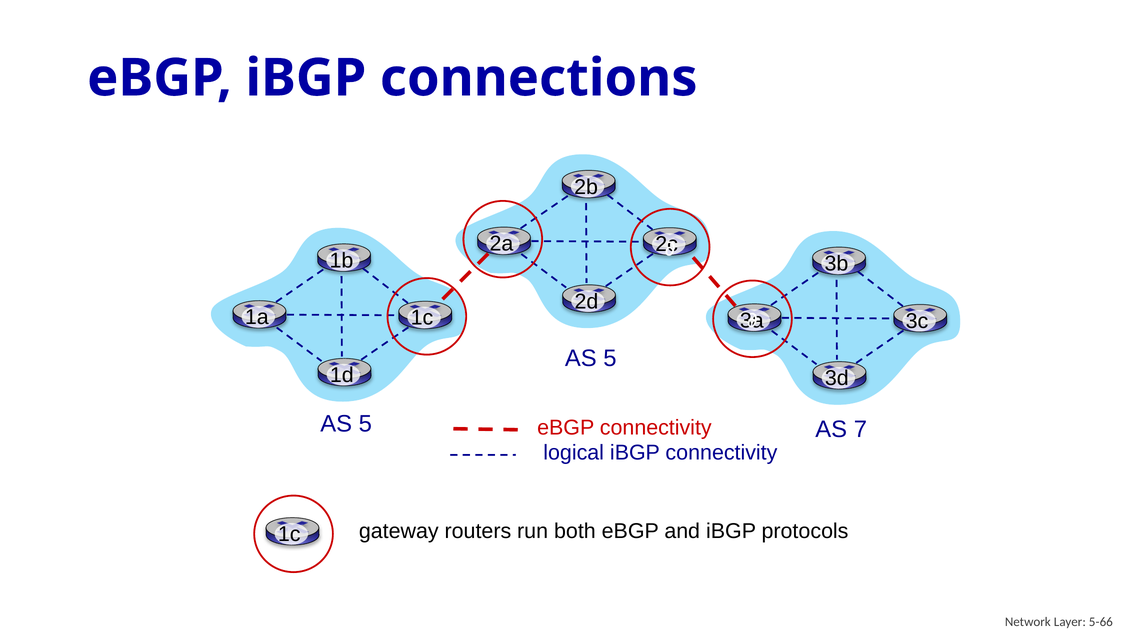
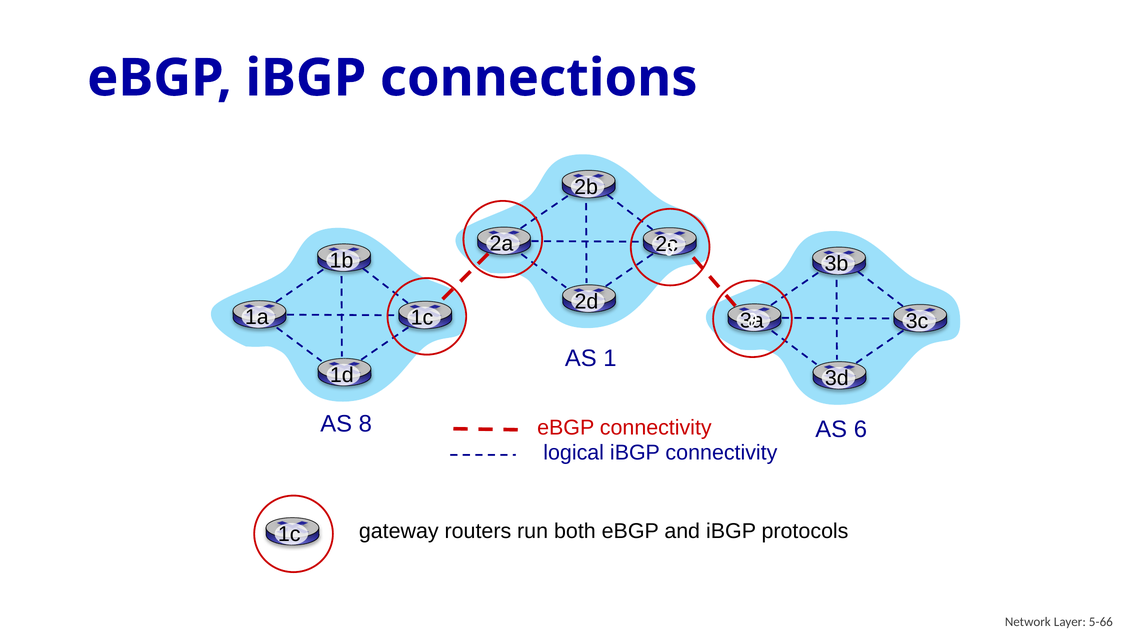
5: 5 -> 1 (610, 358)
5: 5 -> 8 (365, 424)
7: 7 -> 6 (860, 429)
